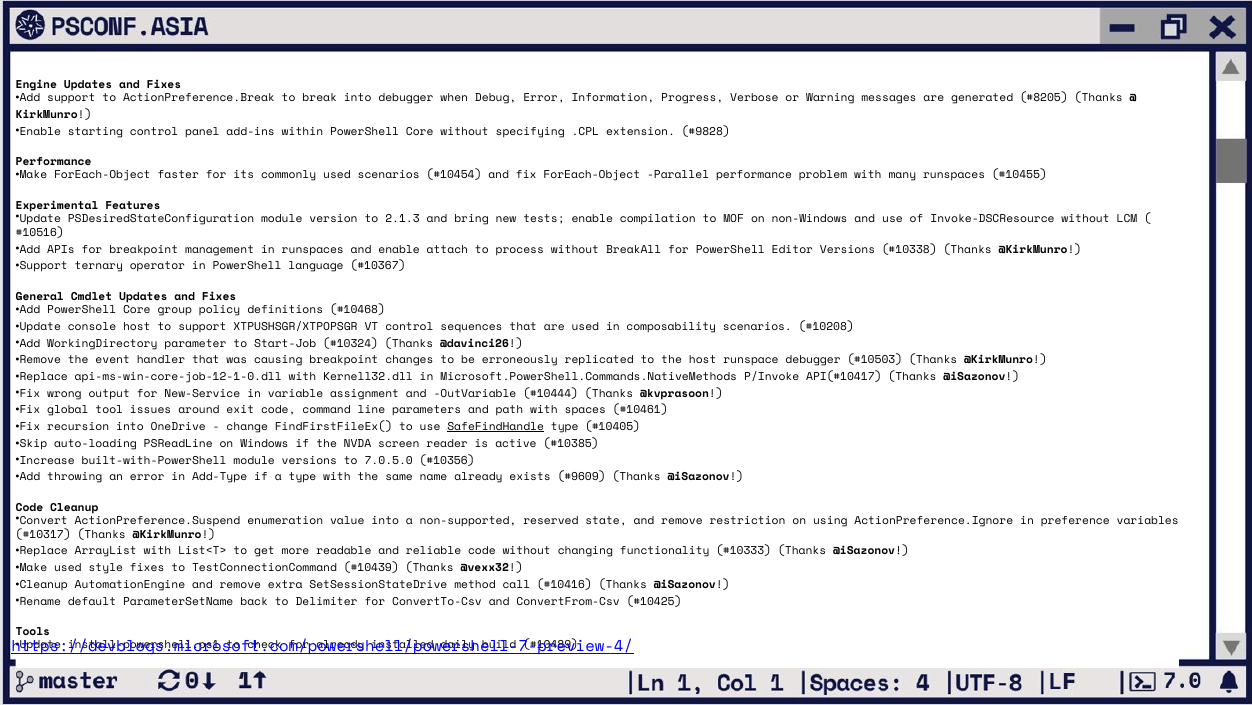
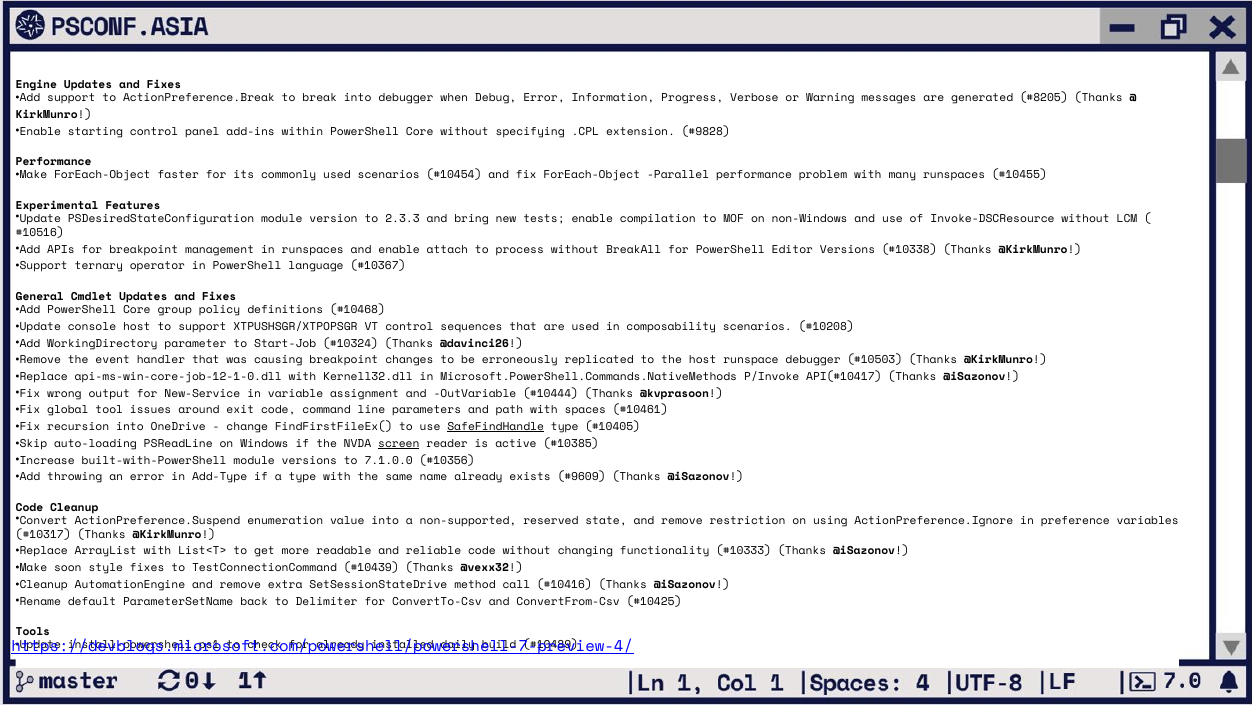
2.1.3: 2.1.3 -> 2.3.3 (403, 219)
screen underline: none -> present (399, 443)
7.0.5.0: 7.0.5.0 -> 7.1.0.0 (389, 460)
Make used: used -> soon (68, 567)
